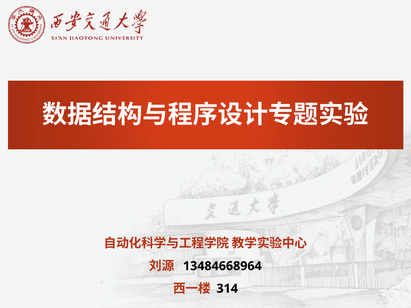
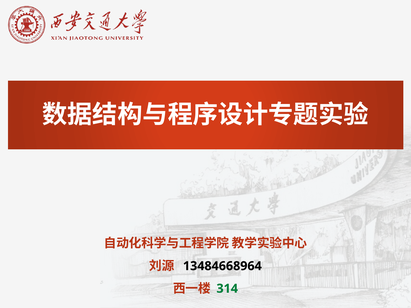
314 colour: black -> green (227, 289)
